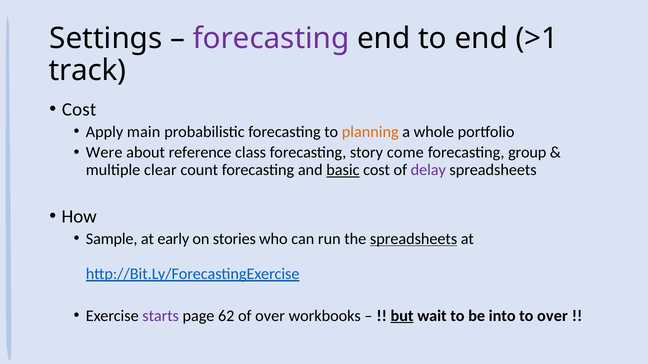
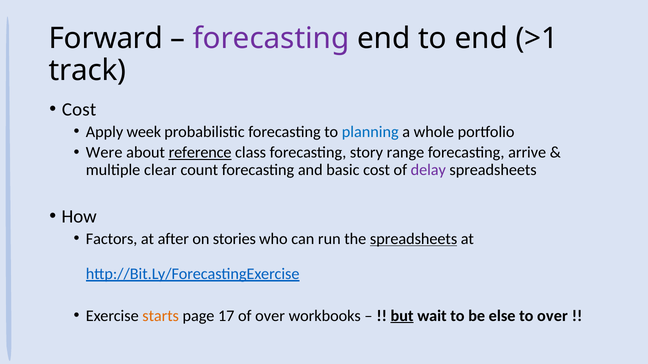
Settings: Settings -> Forward (106, 38)
main: main -> week (144, 132)
planning colour: orange -> blue (370, 132)
reference underline: none -> present (200, 153)
come: come -> range (405, 153)
group: group -> arrive (527, 153)
basic underline: present -> none (343, 170)
Sample: Sample -> Factors (112, 239)
early: early -> after (173, 239)
starts colour: purple -> orange (161, 316)
62: 62 -> 17 (226, 316)
into: into -> else (502, 316)
